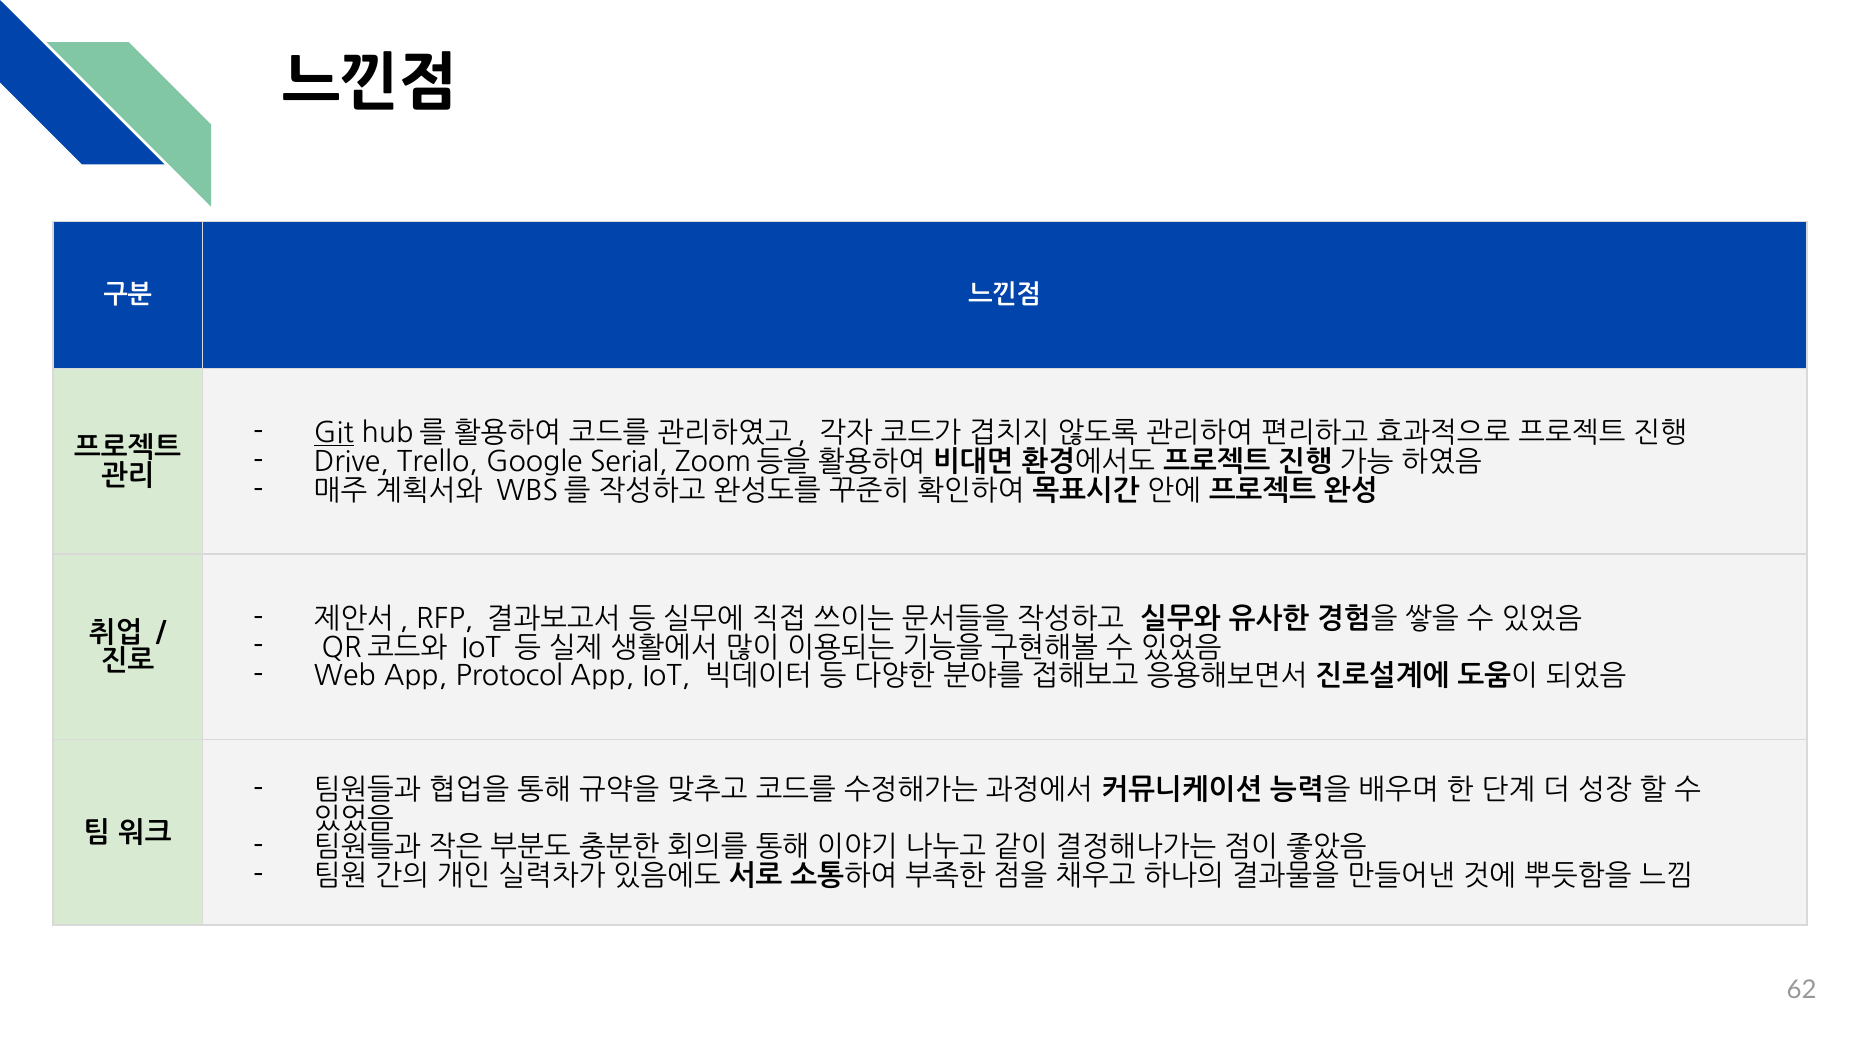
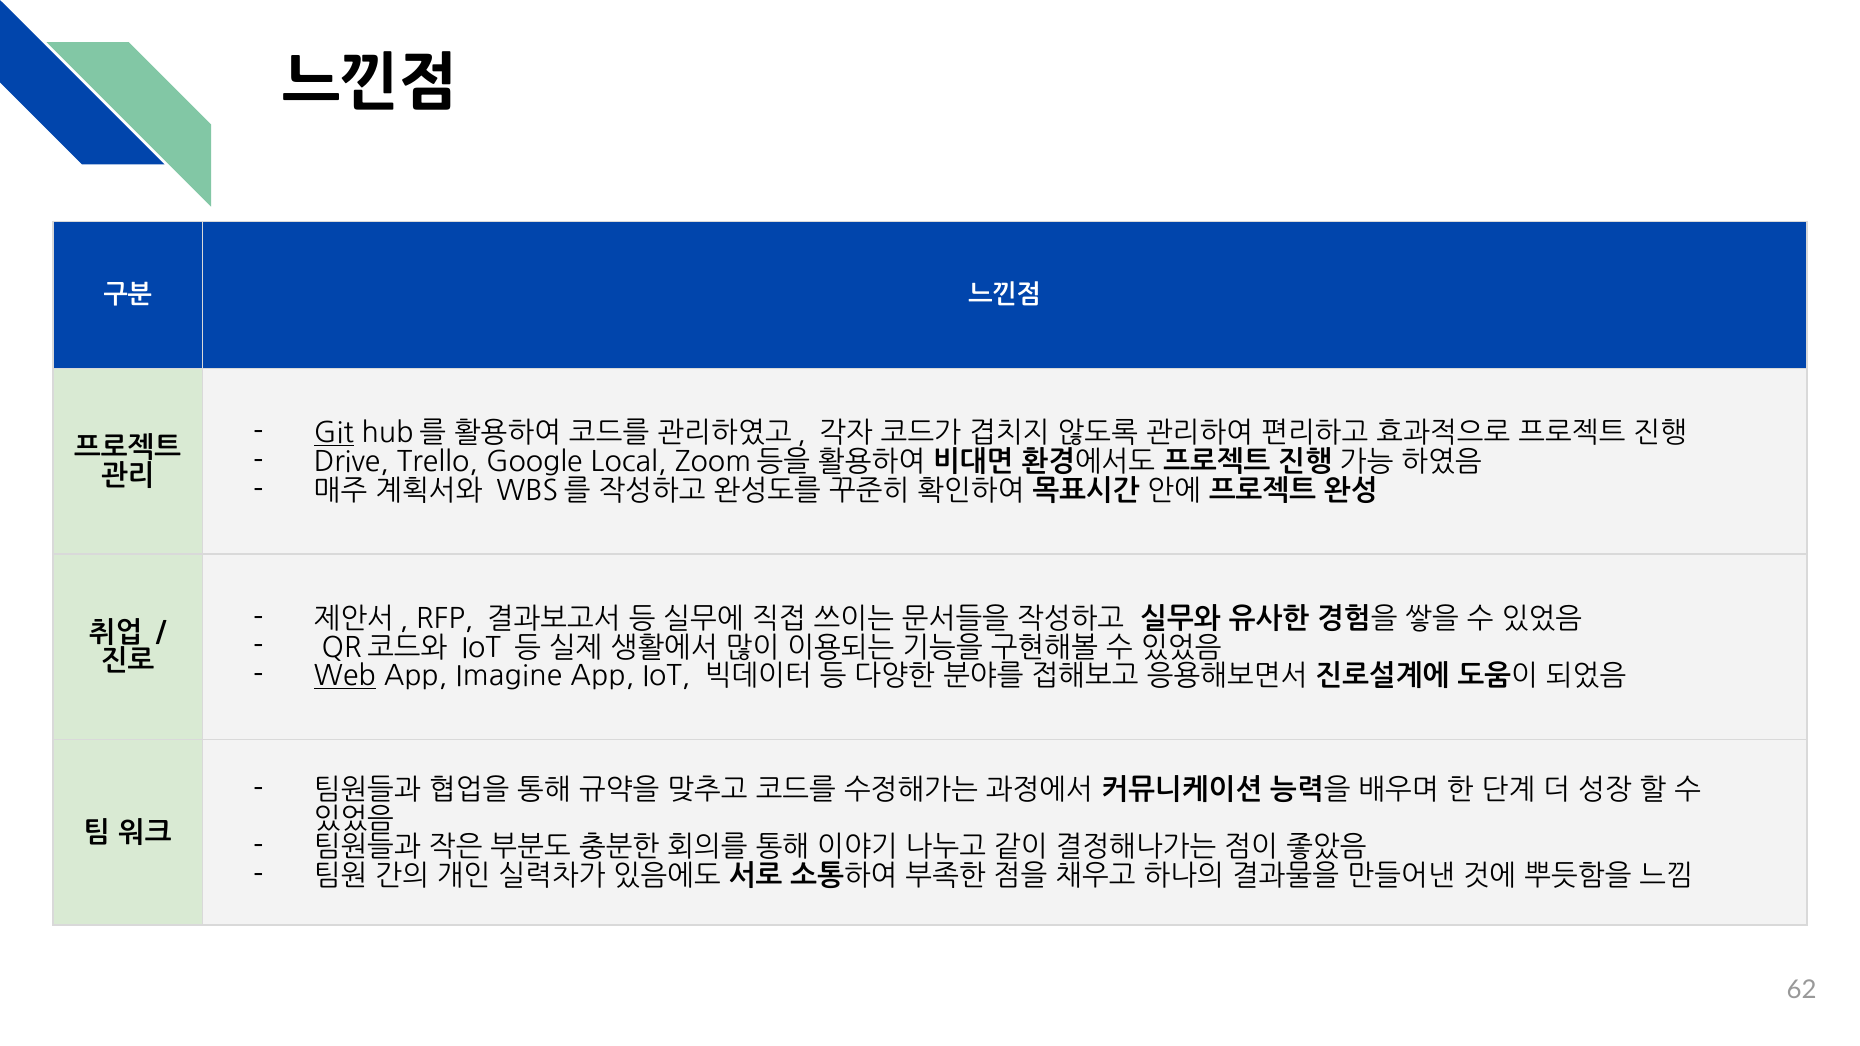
Serial: Serial -> Local (629, 462)
Web underline: none -> present (345, 676)
Protocol: Protocol -> Imagine (509, 676)
